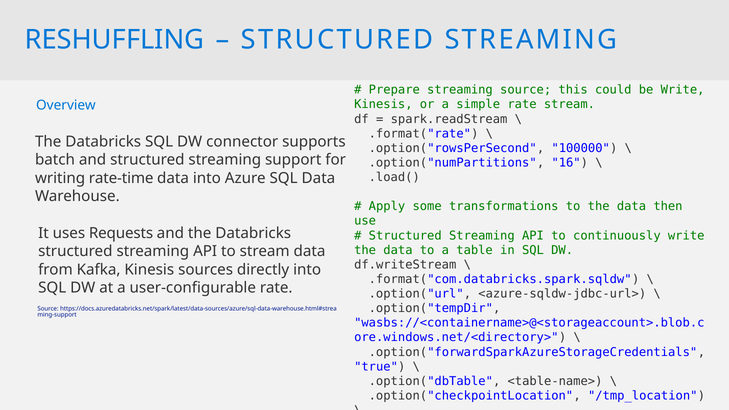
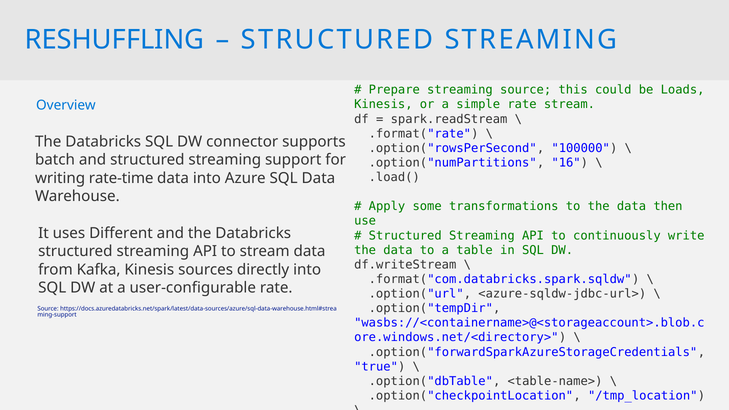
be Write: Write -> Loads (683, 90)
Requests: Requests -> Different (121, 233)
